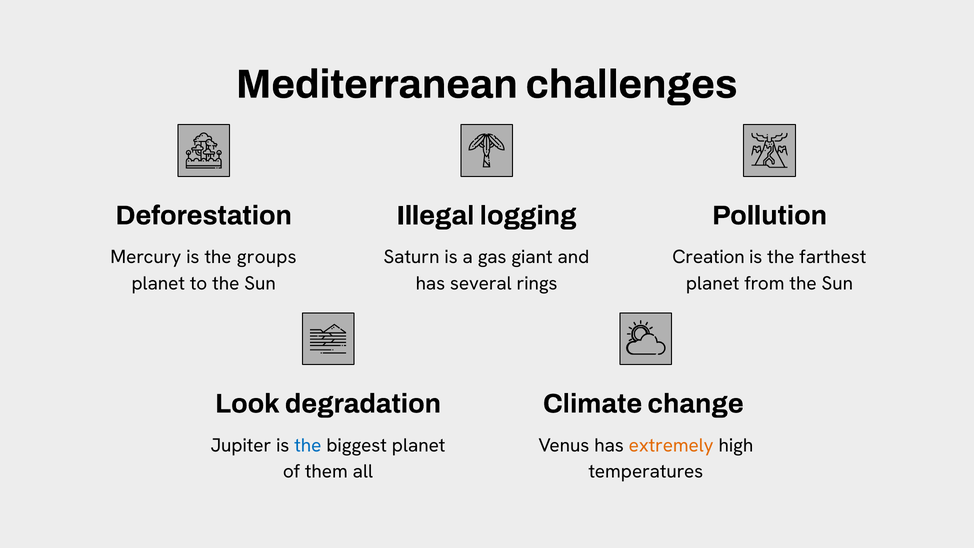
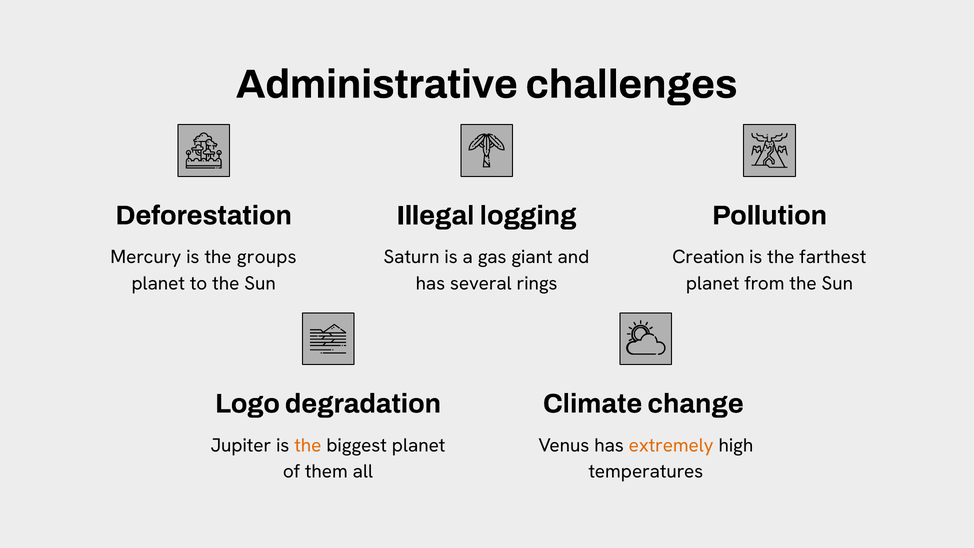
Mediterranean: Mediterranean -> Administrative (377, 84)
Look: Look -> Logo (248, 404)
the colour: blue -> orange (308, 445)
